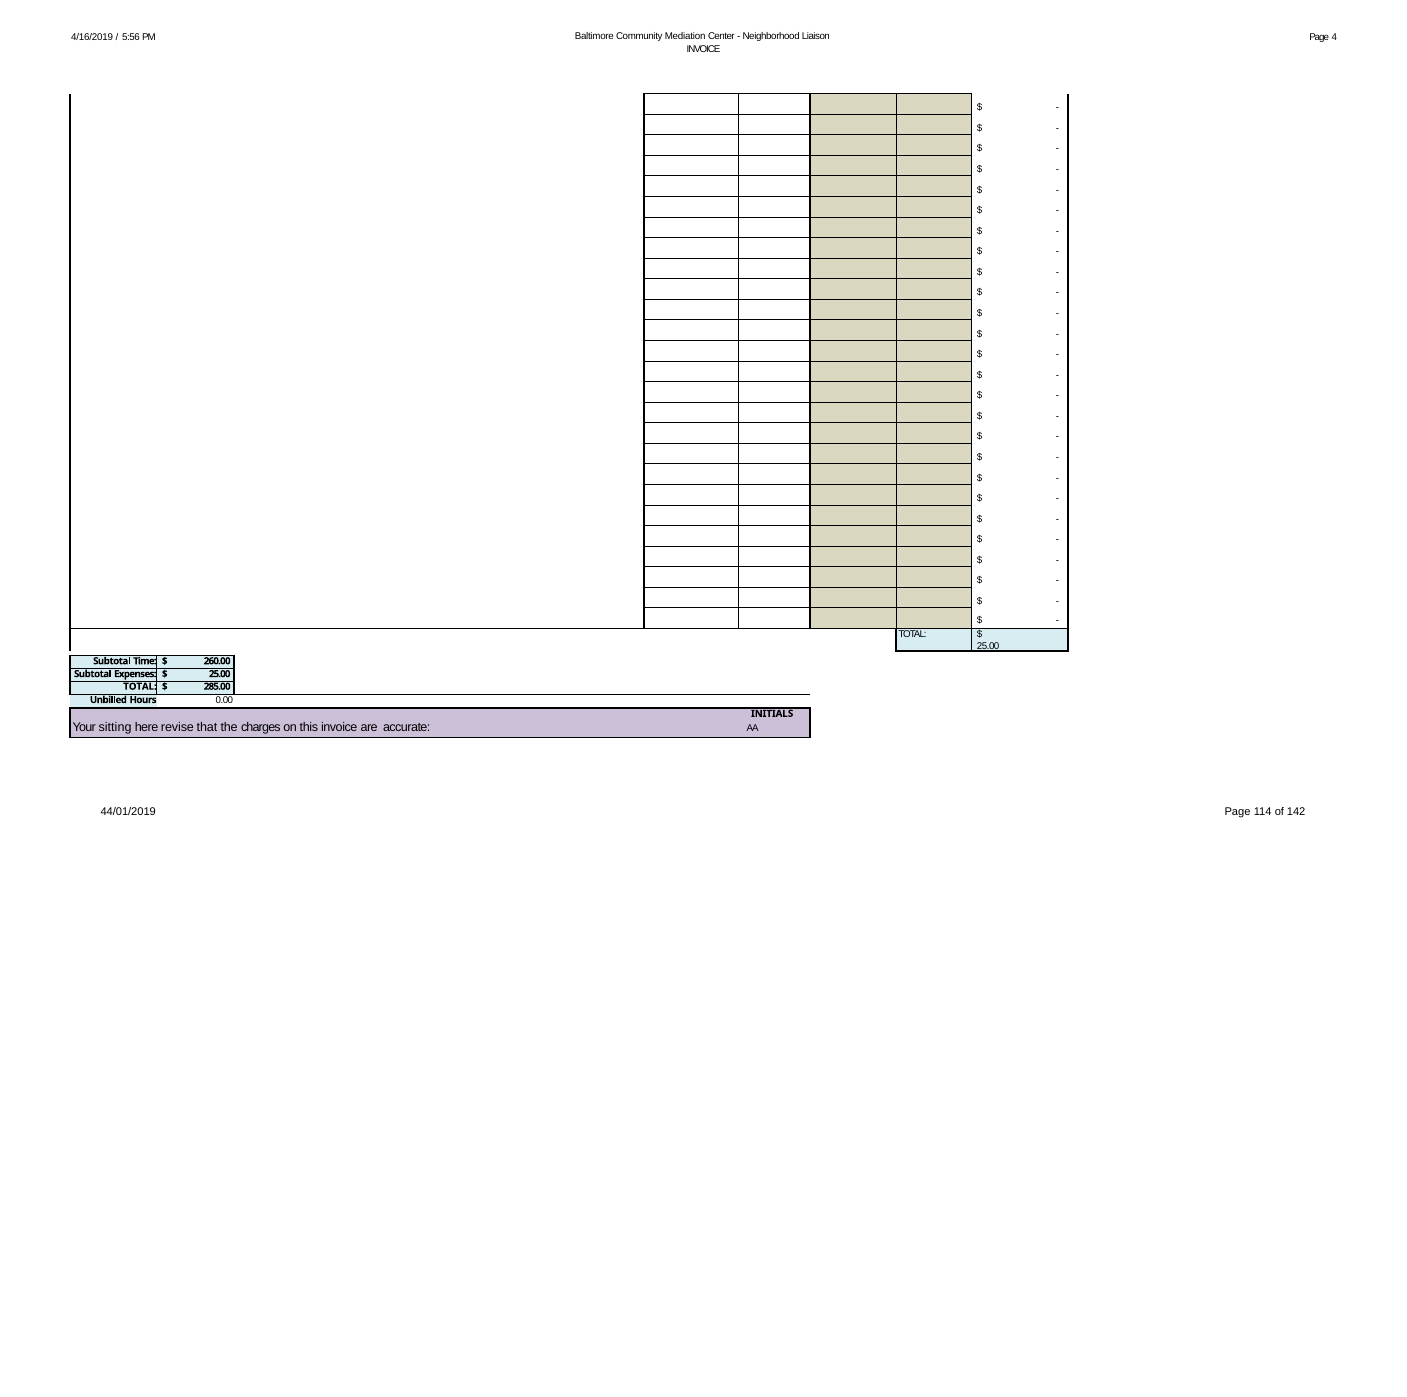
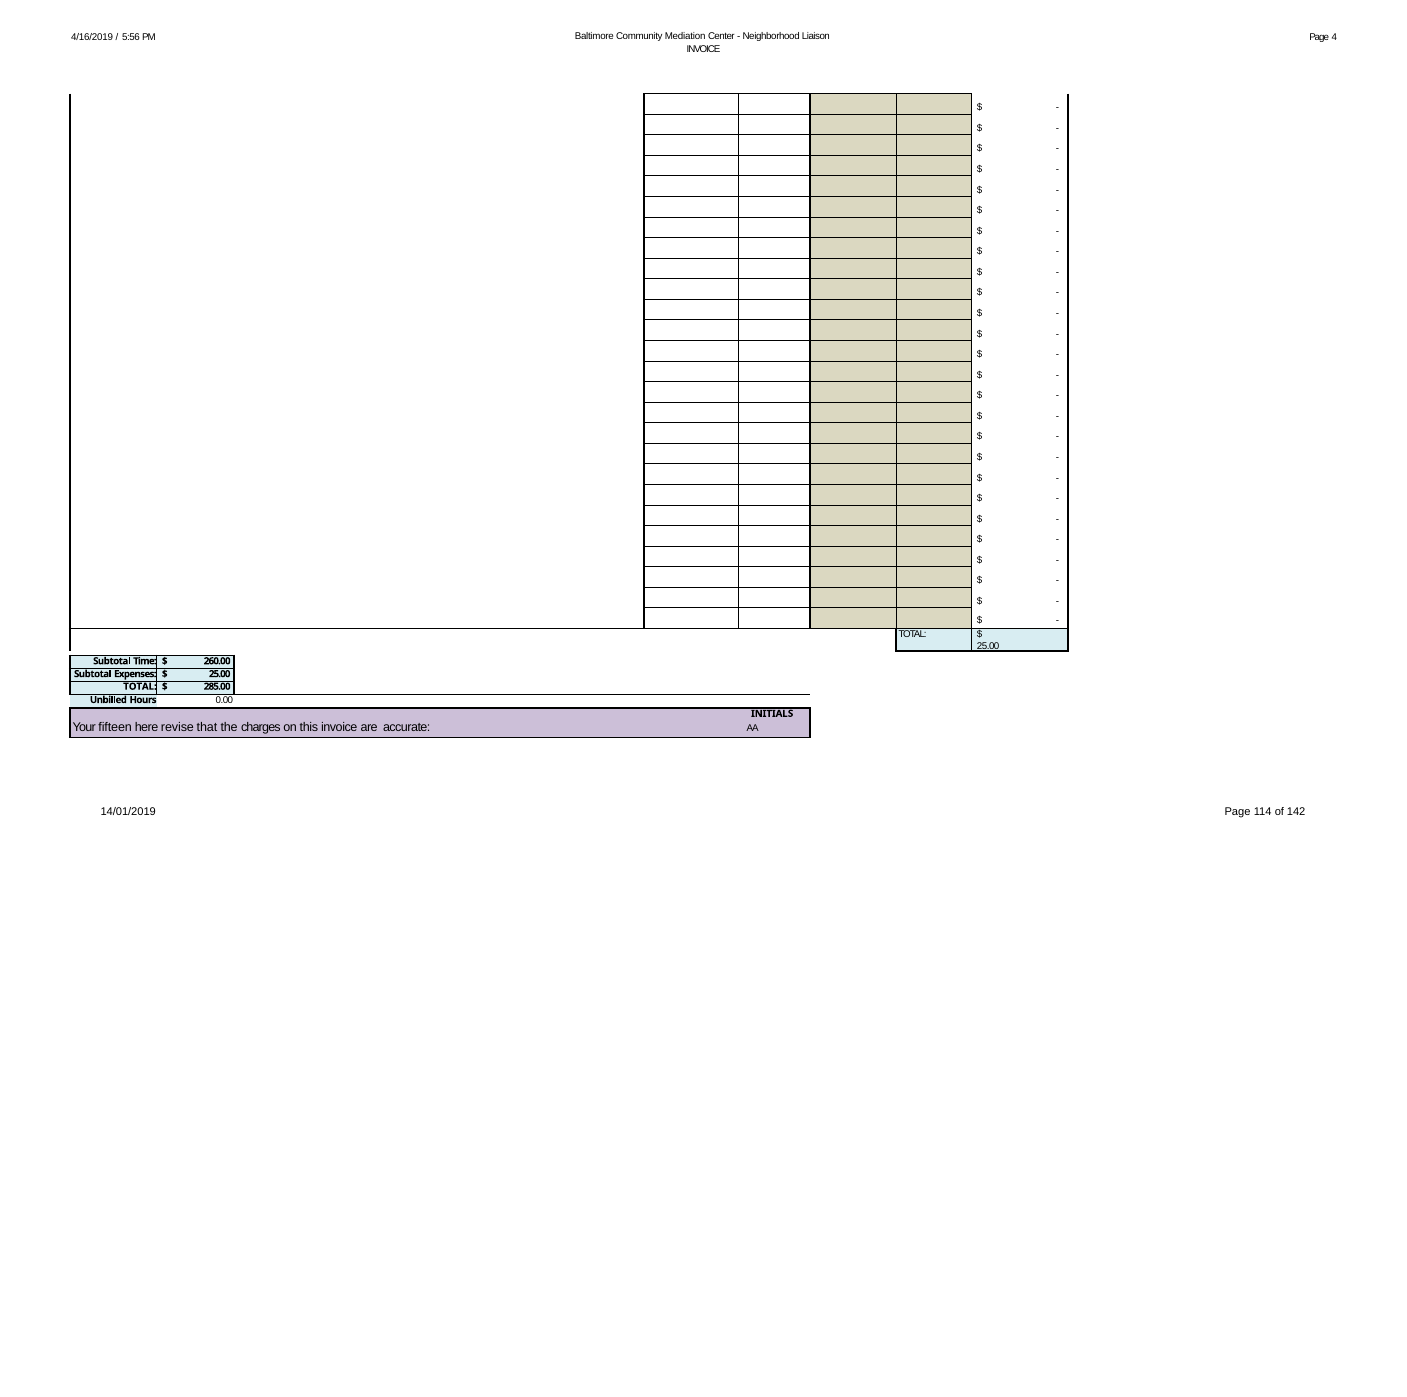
sitting: sitting -> fifteen (115, 728)
44/01/2019: 44/01/2019 -> 14/01/2019 (128, 812)
